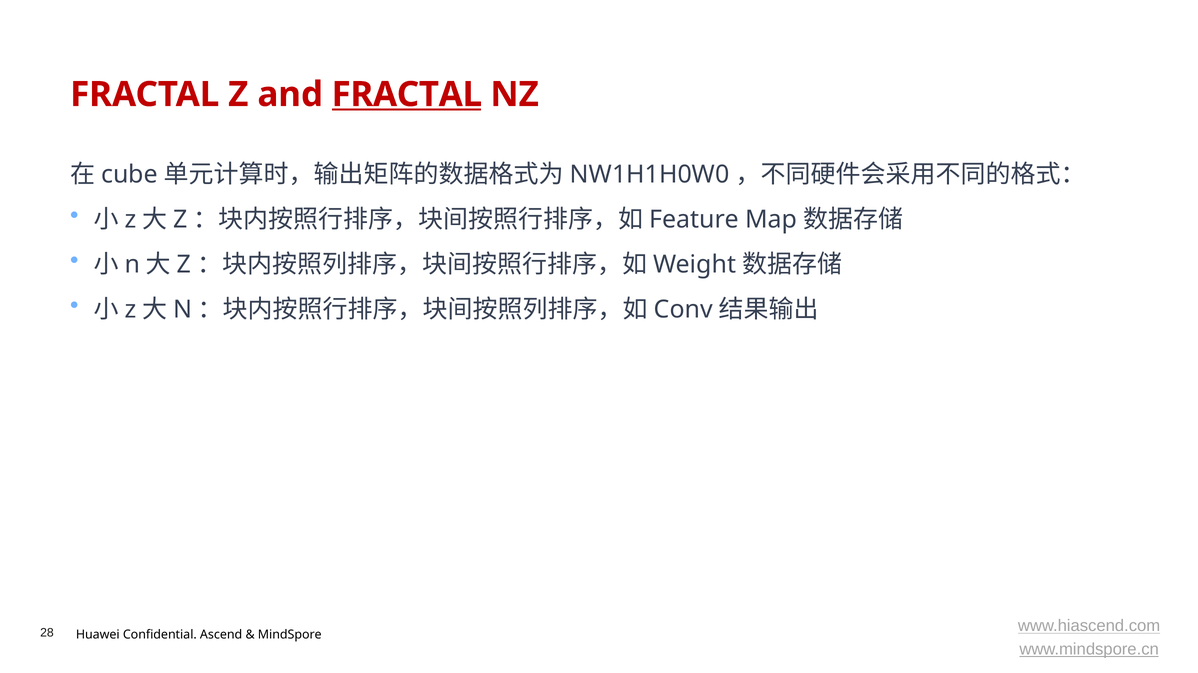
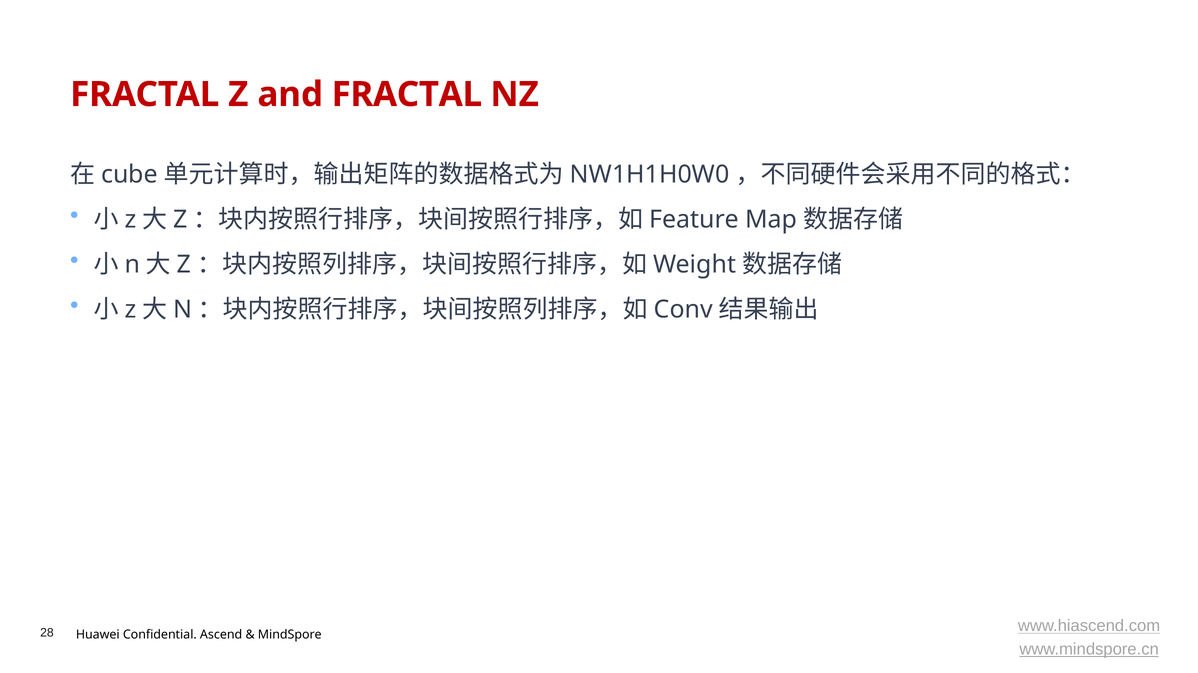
FRACTAL underline: present -> none (407, 95)
